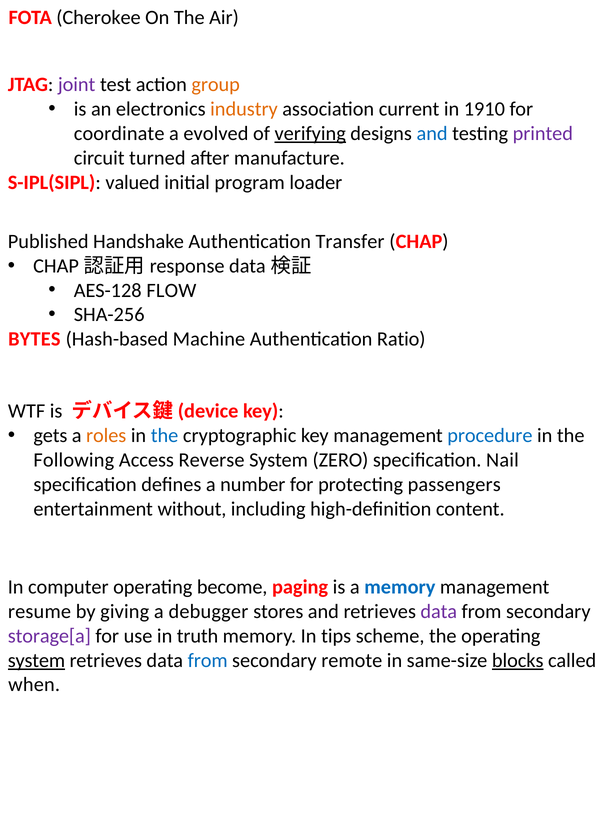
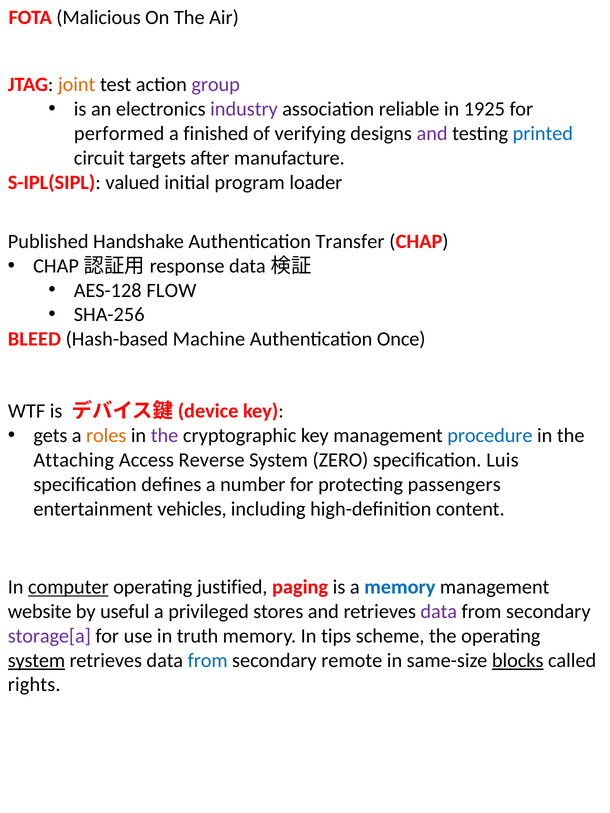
Cherokee: Cherokee -> Malicious (99, 18)
joint colour: purple -> orange (77, 85)
group colour: orange -> purple (216, 85)
industry colour: orange -> purple (244, 109)
current: current -> reliable (409, 109)
1910: 1910 -> 1925 (484, 109)
coordinate: coordinate -> performed (119, 134)
evolved: evolved -> finished (216, 134)
verifying underline: present -> none (310, 134)
and colour: blue -> purple (432, 134)
printed colour: purple -> blue (543, 134)
turned: turned -> targets (158, 158)
BYTES: BYTES -> BLEED (34, 339)
Ratio: Ratio -> Once (401, 339)
the colour: blue -> purple (165, 436)
Following: Following -> Attaching (74, 460)
Nail: Nail -> Luis (502, 460)
without: without -> vehicles (192, 509)
computer underline: none -> present (68, 587)
become: become -> justified (232, 587)
resume: resume -> website (40, 612)
giving: giving -> useful (125, 612)
debugger: debugger -> privileged (209, 612)
when: when -> rights (34, 685)
